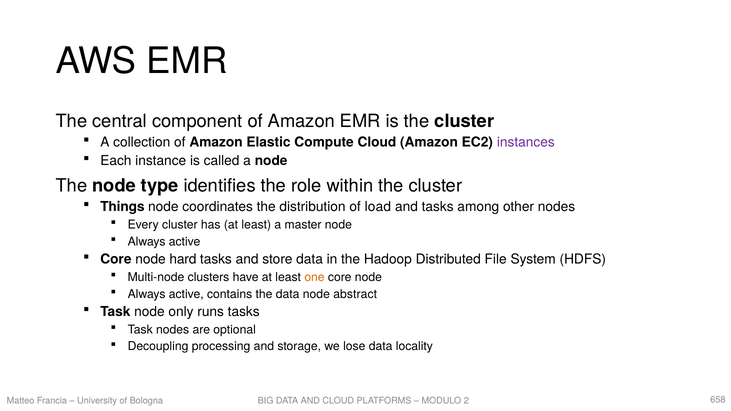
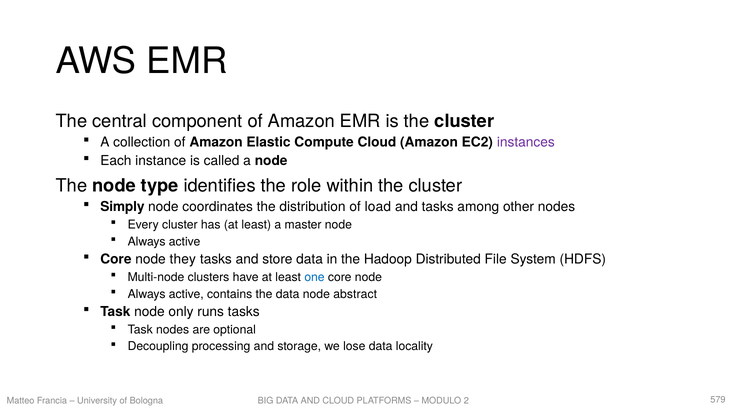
Things: Things -> Simply (122, 207)
hard: hard -> they (183, 259)
one colour: orange -> blue (315, 277)
658: 658 -> 579 (718, 400)
